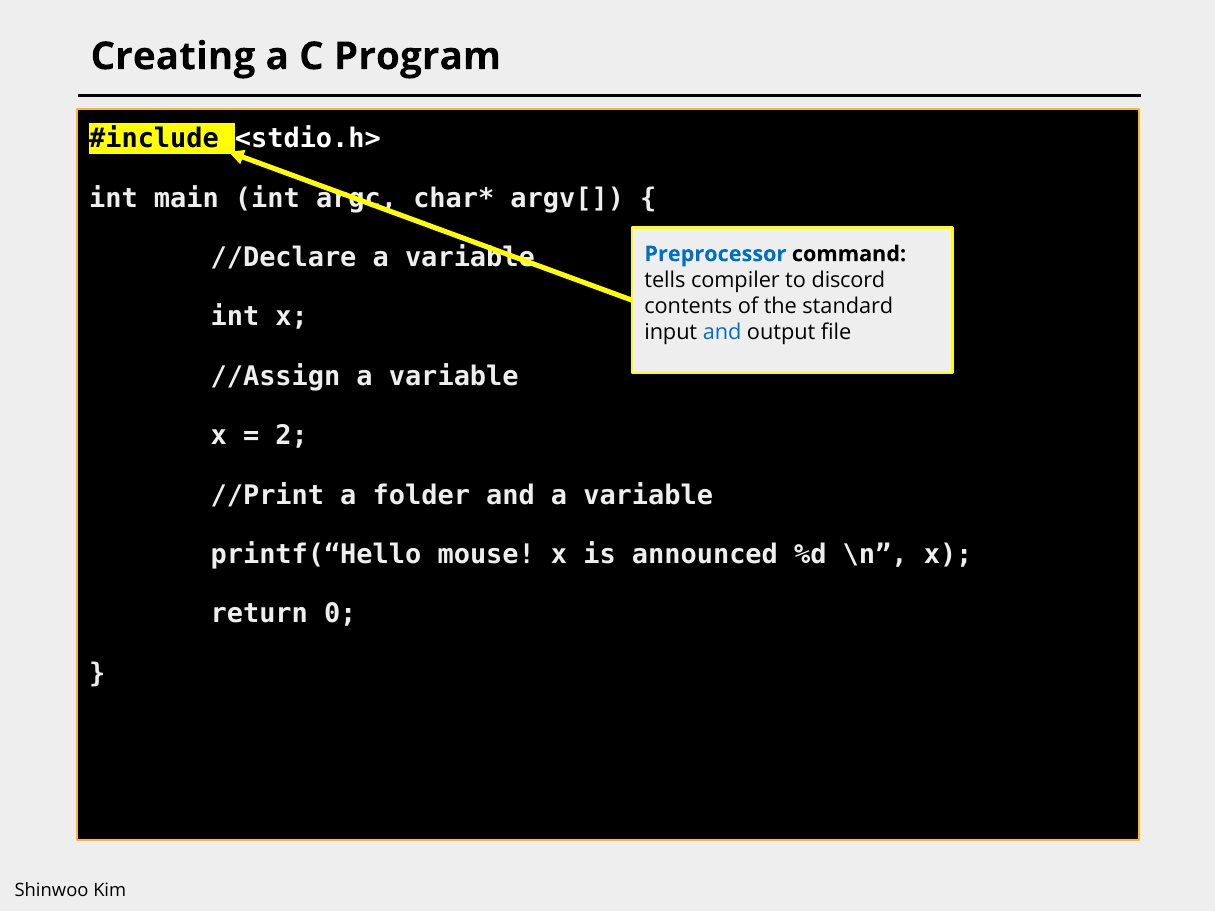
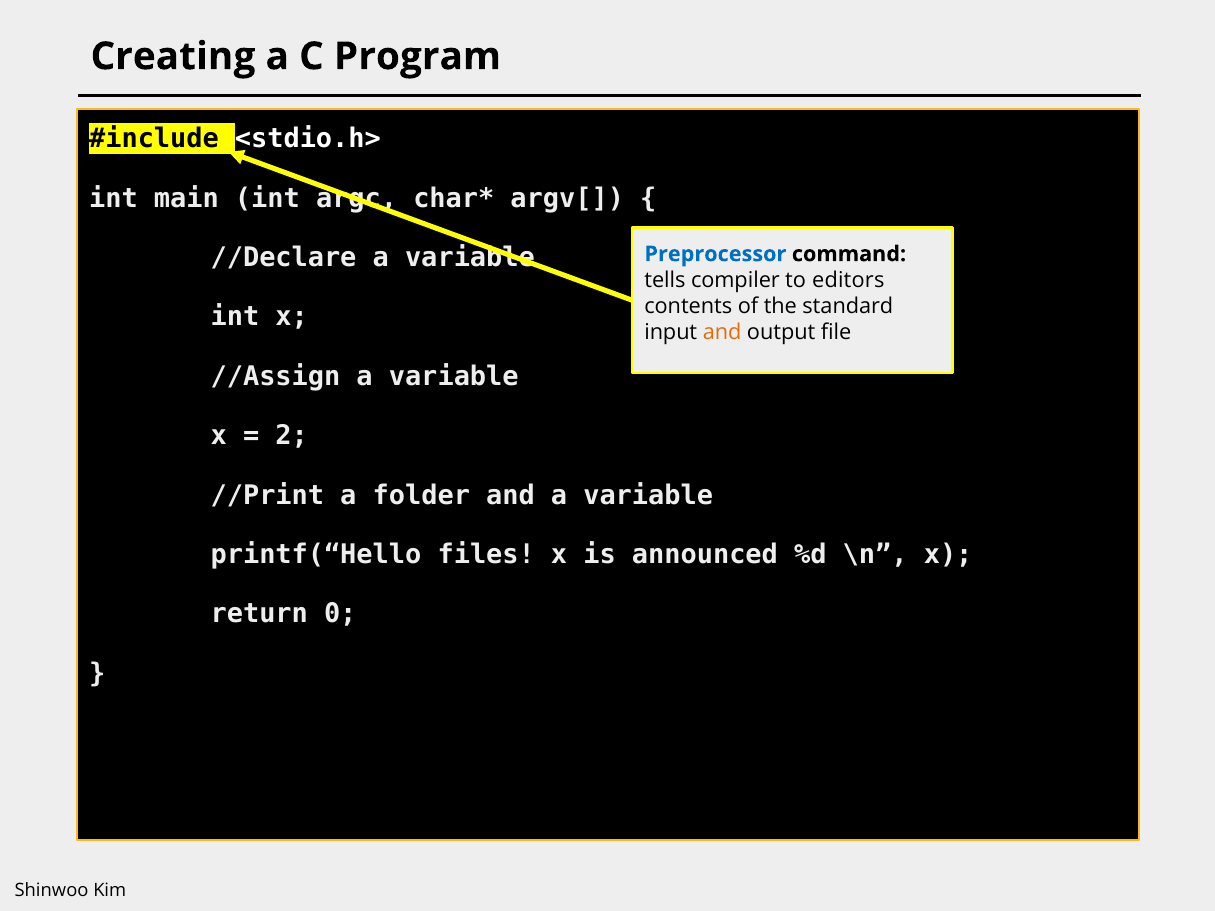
discord: discord -> editors (848, 280)
and colour: blue -> orange (722, 332)
mouse: mouse -> files (486, 555)
